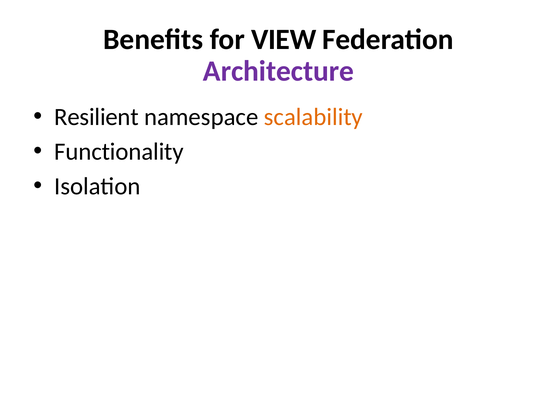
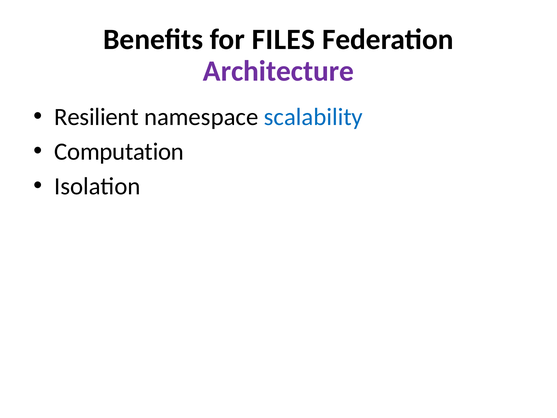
VIEW: VIEW -> FILES (283, 39)
scalability colour: orange -> blue (313, 117)
Functionality: Functionality -> Computation (119, 152)
